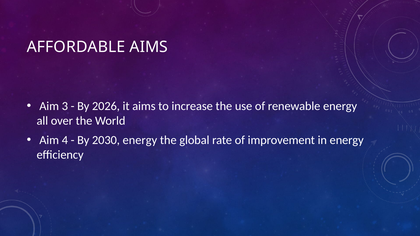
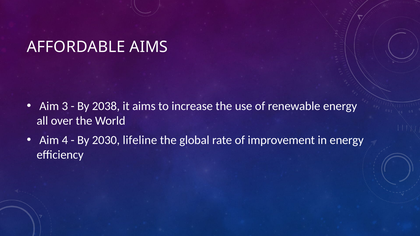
2026: 2026 -> 2038 (106, 106)
2030 energy: energy -> lifeline (140, 140)
